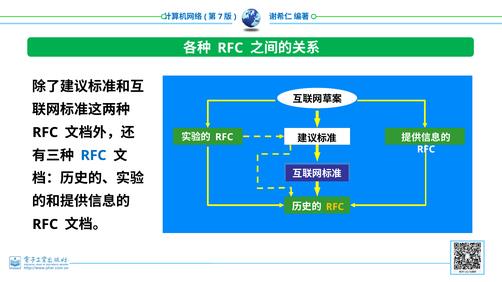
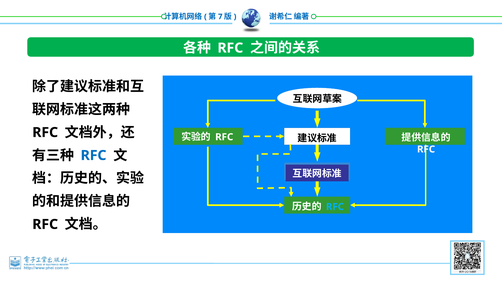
RFC colour: yellow -> light blue (335, 207)
